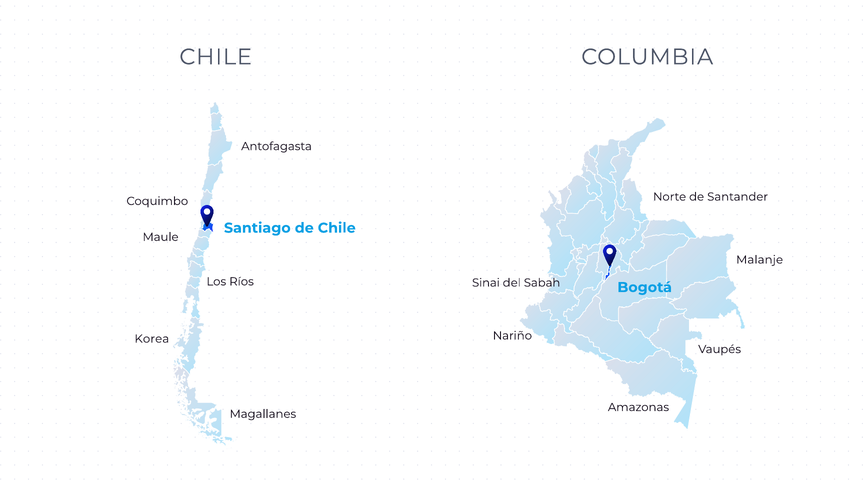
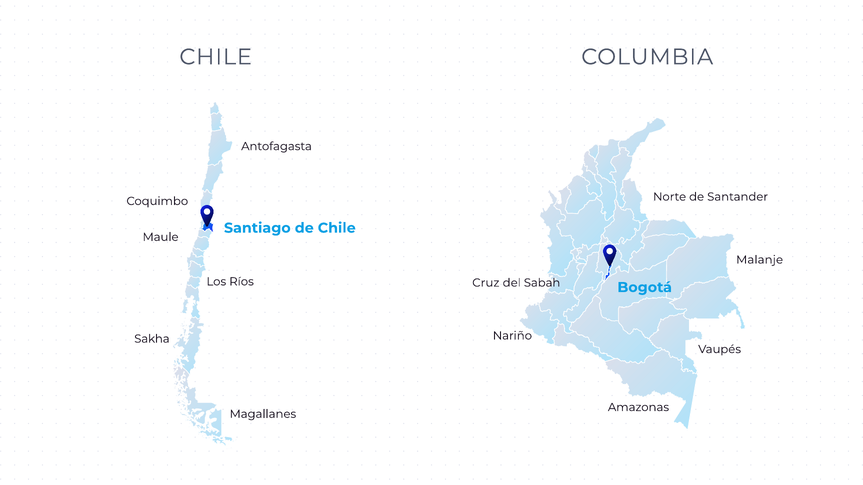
Sinai: Sinai -> Cruz (486, 283)
Korea: Korea -> Sakha (152, 339)
